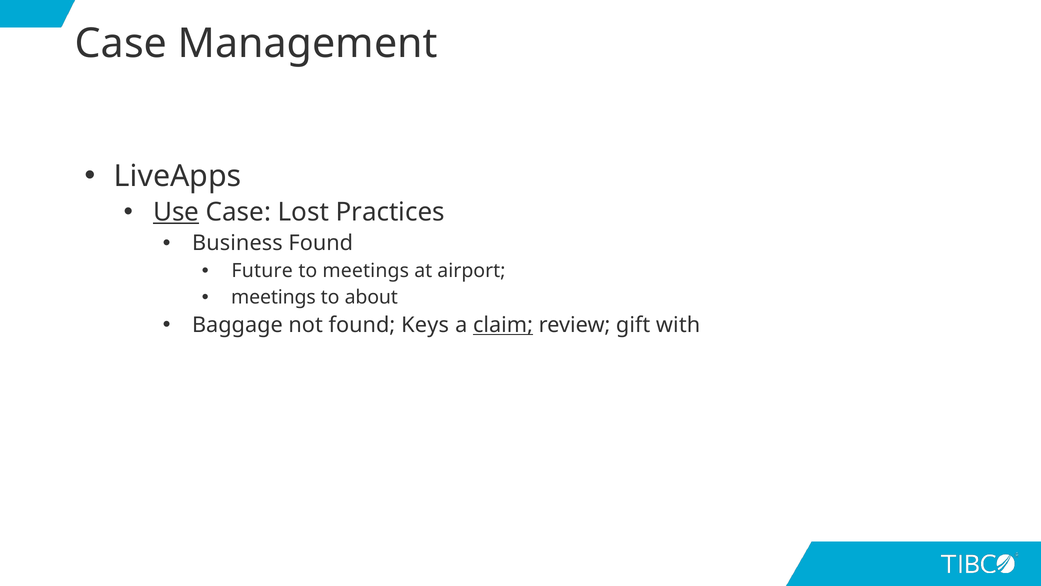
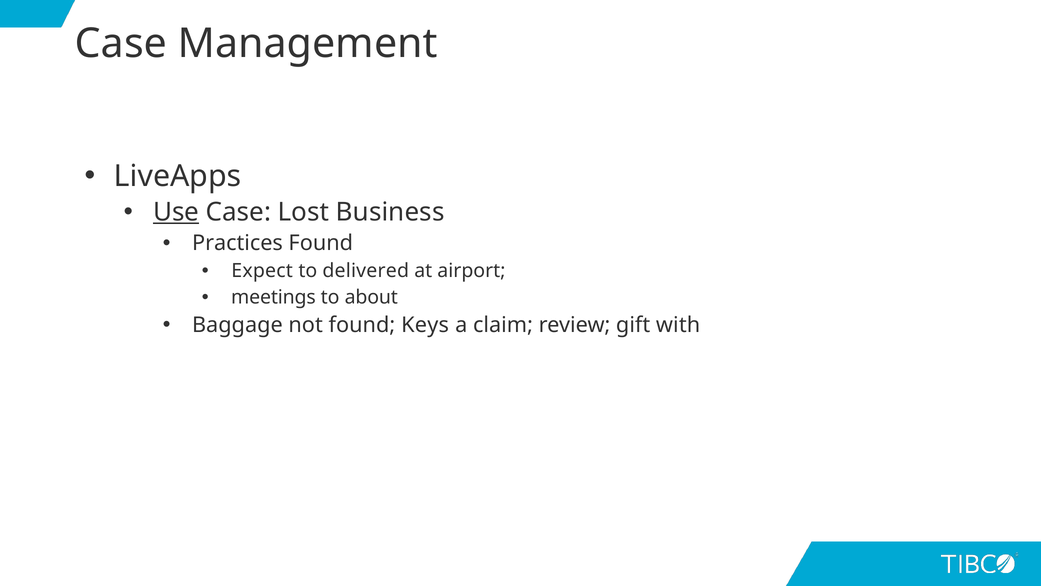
Practices: Practices -> Business (390, 212)
Business: Business -> Practices (237, 243)
Future: Future -> Expect (262, 271)
to meetings: meetings -> delivered (366, 271)
claim underline: present -> none (503, 325)
